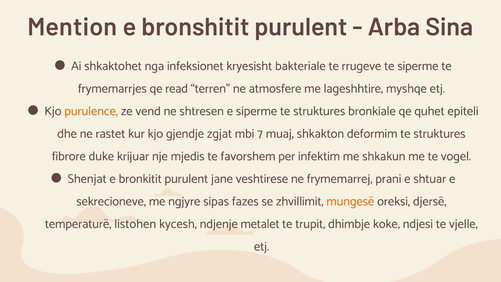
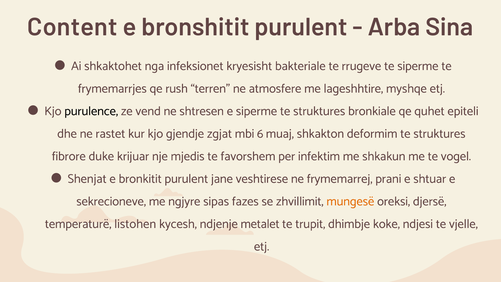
Mention: Mention -> Content (72, 27)
read: read -> rush (177, 88)
purulence colour: orange -> black (91, 111)
7: 7 -> 6 (260, 133)
